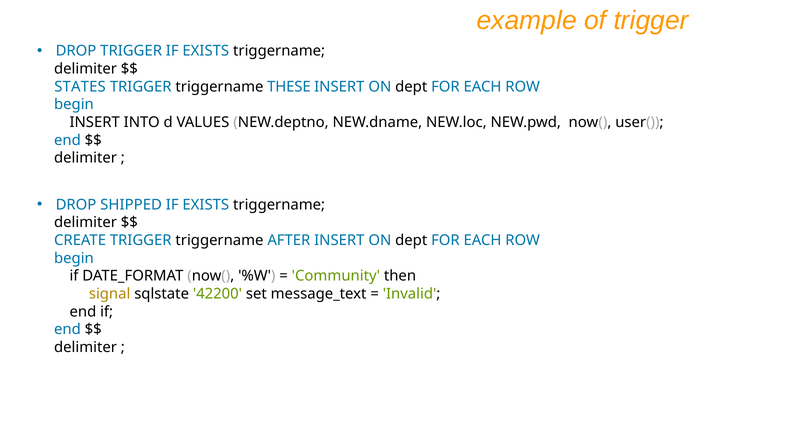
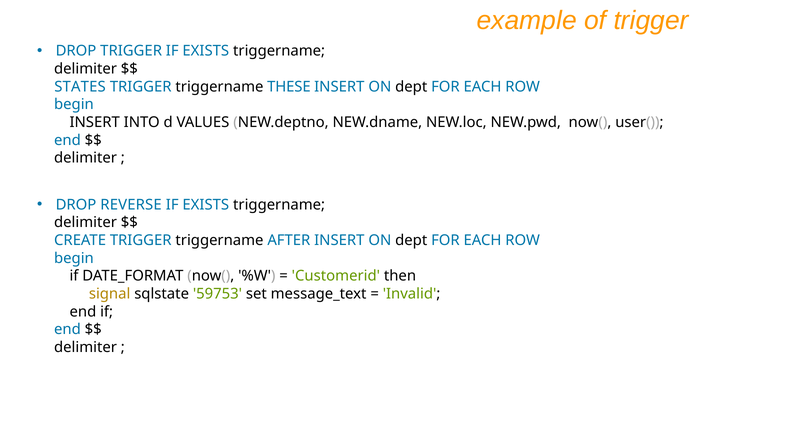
SHIPPED: SHIPPED -> REVERSE (131, 205)
Community: Community -> Customerid (336, 276)
42200: 42200 -> 59753 (217, 294)
